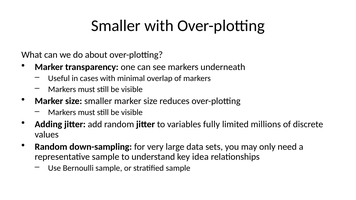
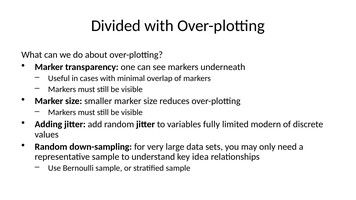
Smaller: Smaller -> Divided (116, 26)
millions: millions -> modern (266, 124)
